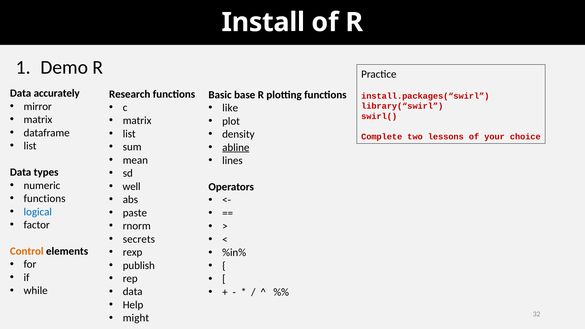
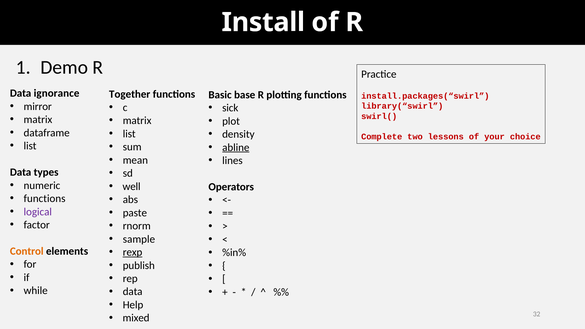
accurately: accurately -> ignorance (57, 93)
Research: Research -> Together (130, 94)
like: like -> sick (230, 108)
logical colour: blue -> purple (38, 212)
secrets: secrets -> sample (139, 239)
rexp underline: none -> present (133, 252)
might: might -> mixed (136, 318)
